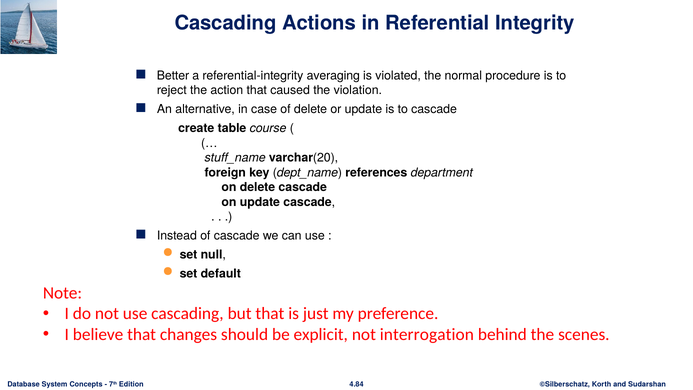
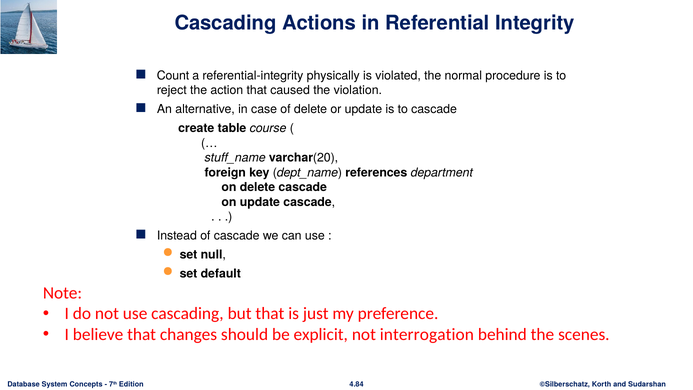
Better: Better -> Count (173, 76)
averaging: averaging -> physically (333, 76)
